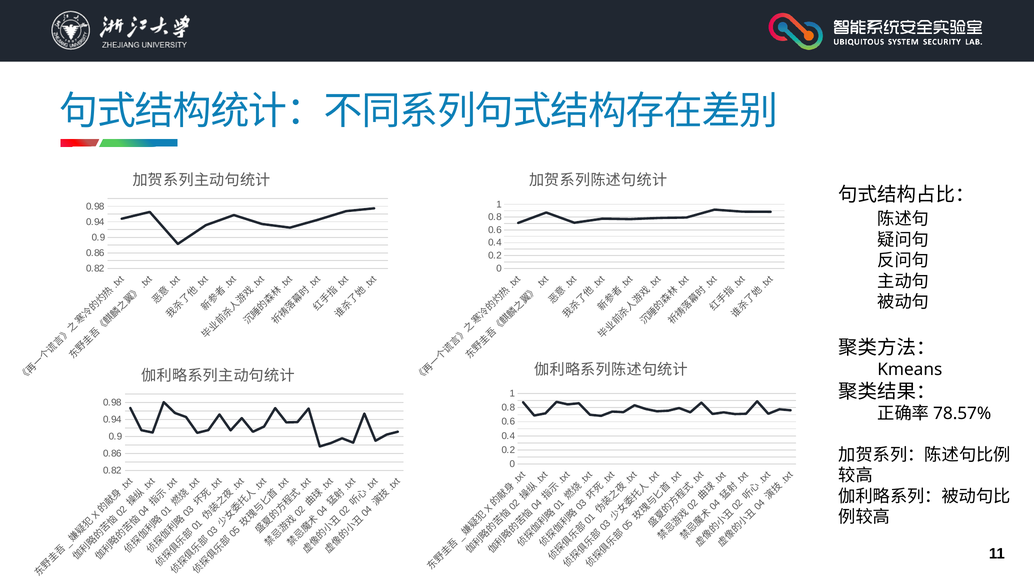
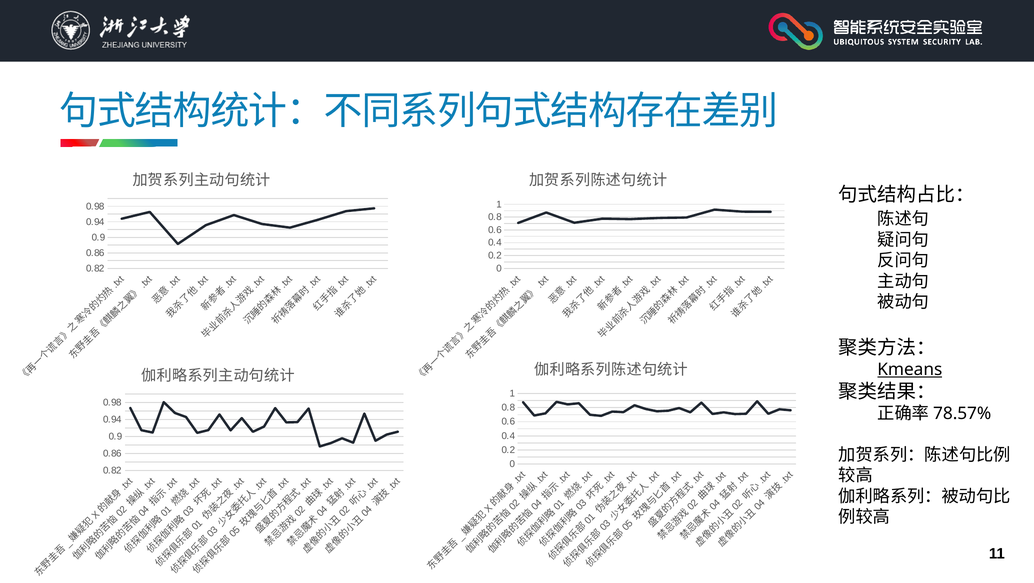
Kmeans underline: none -> present (910, 369)
